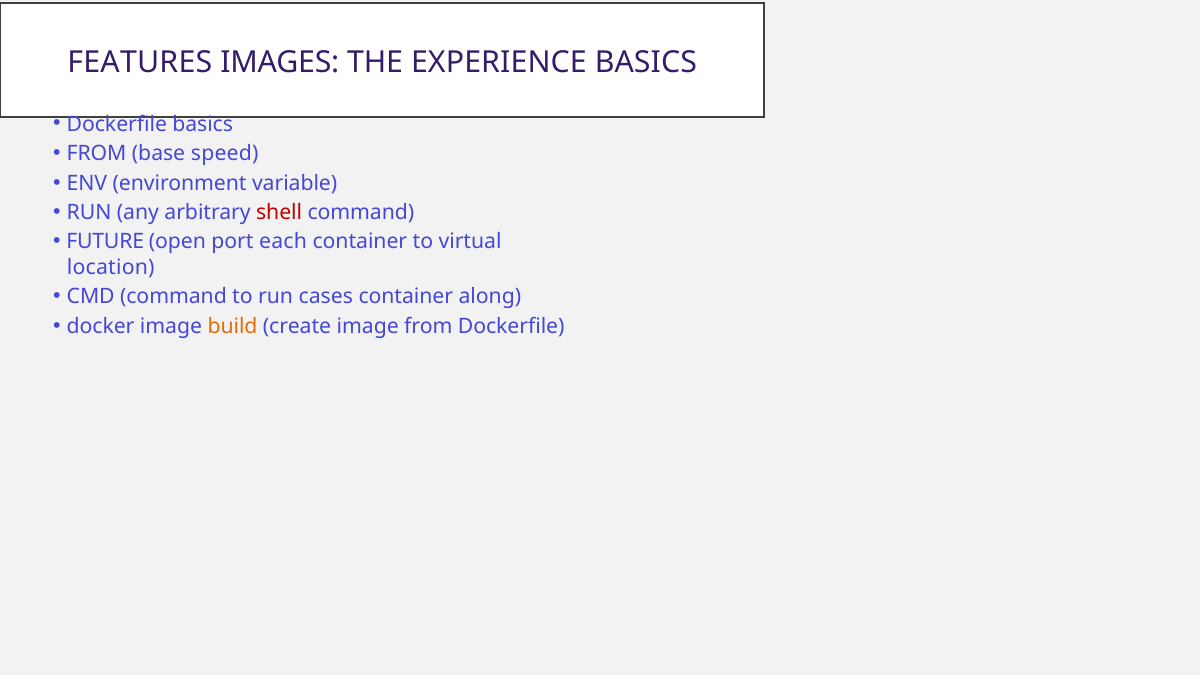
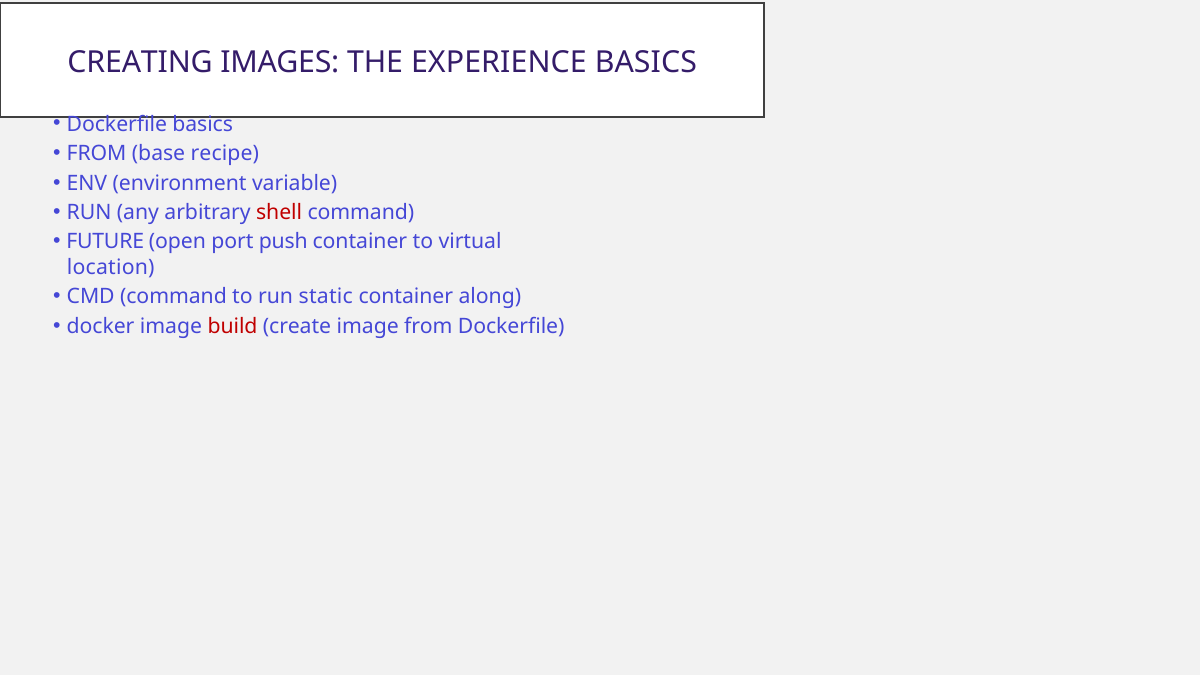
FEATURES: FEATURES -> CREATING (140, 62)
speed: speed -> recipe (225, 154)
each: each -> push (283, 242)
cases: cases -> static (326, 297)
build colour: orange -> red (233, 326)
